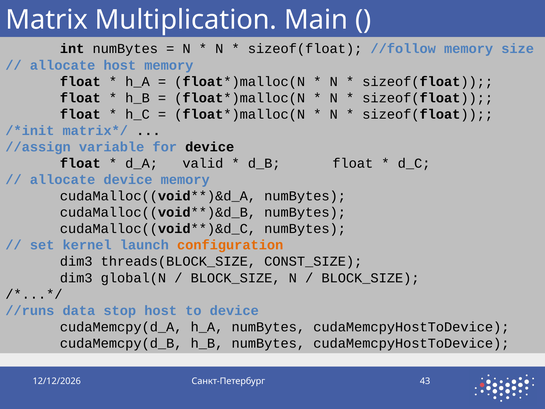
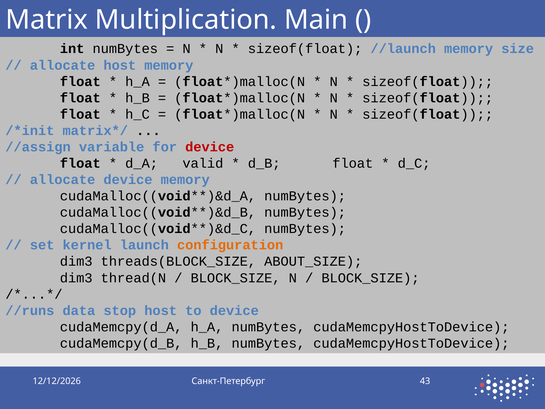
//follow: //follow -> //launch (403, 49)
device colour: black -> red (210, 147)
CONST_SIZE: CONST_SIZE -> ABOUT_SIZE (313, 261)
global(N: global(N -> thread(N (133, 278)
